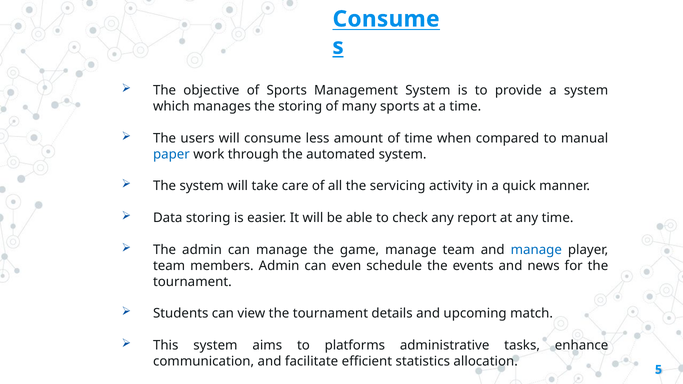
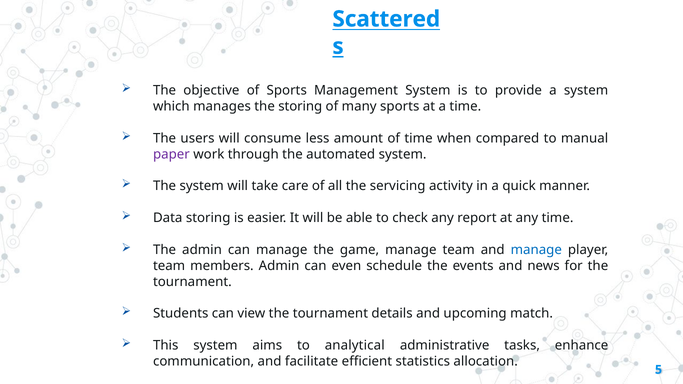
Consume: Consume -> Scattered (386, 19)
paper colour: blue -> purple (171, 154)
platforms: platforms -> analytical (355, 346)
